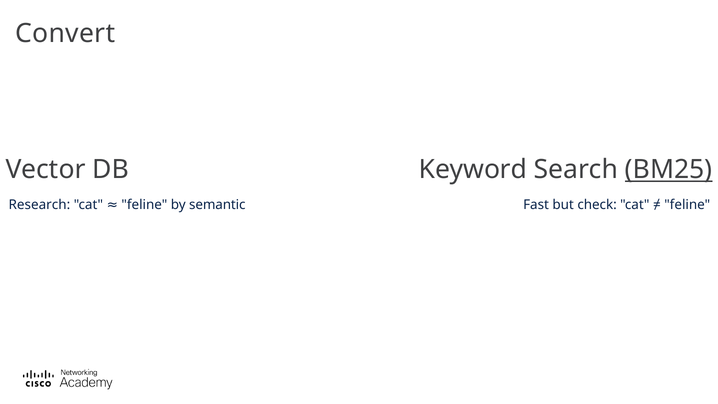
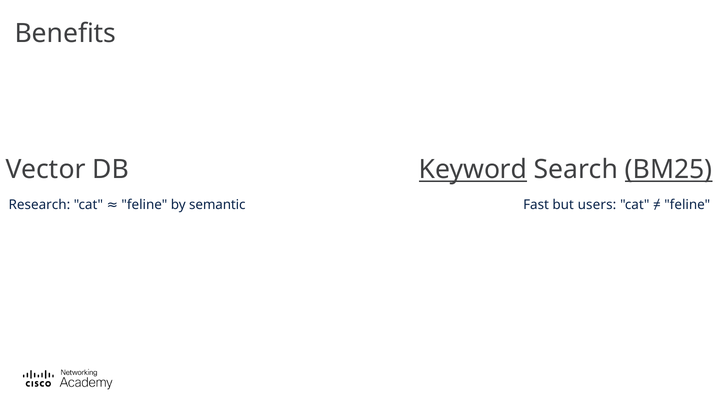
Convert: Convert -> Benefits (65, 34)
Keyword underline: none -> present (473, 170)
check: check -> users (597, 205)
